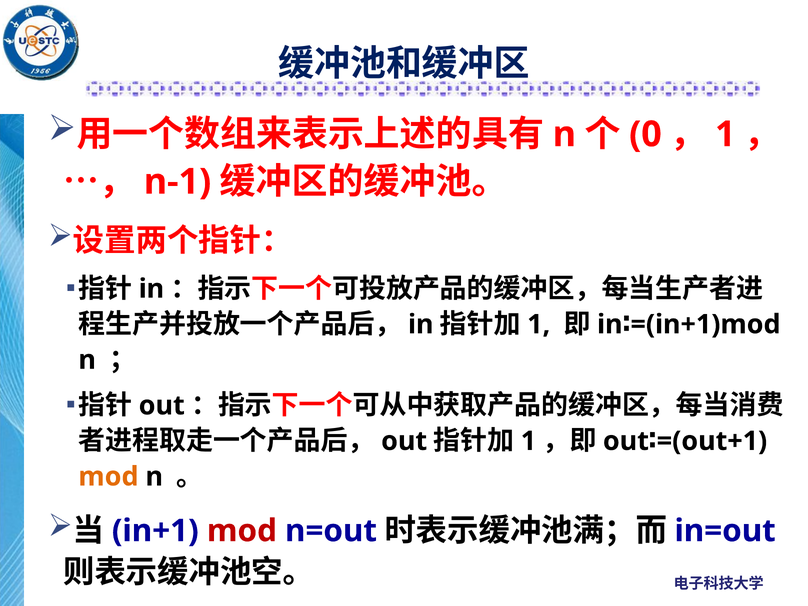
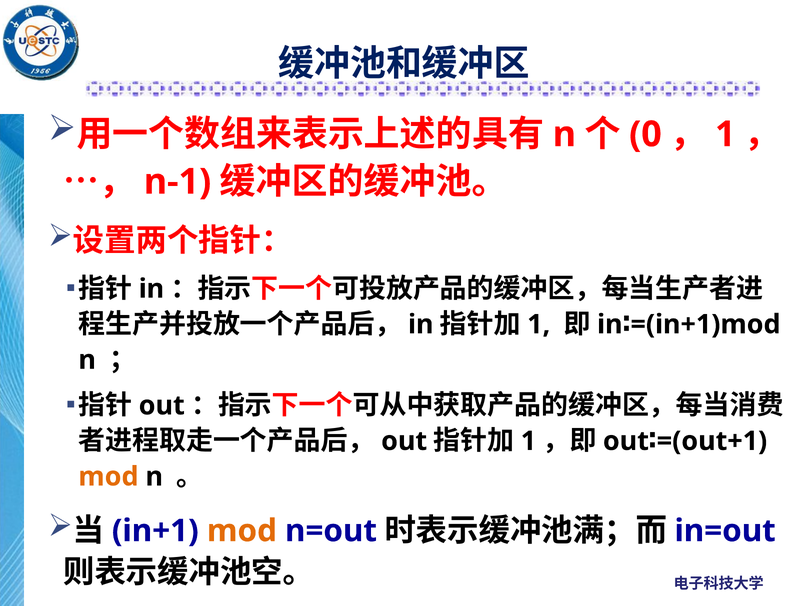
mod colour: red -> orange (242, 531)
